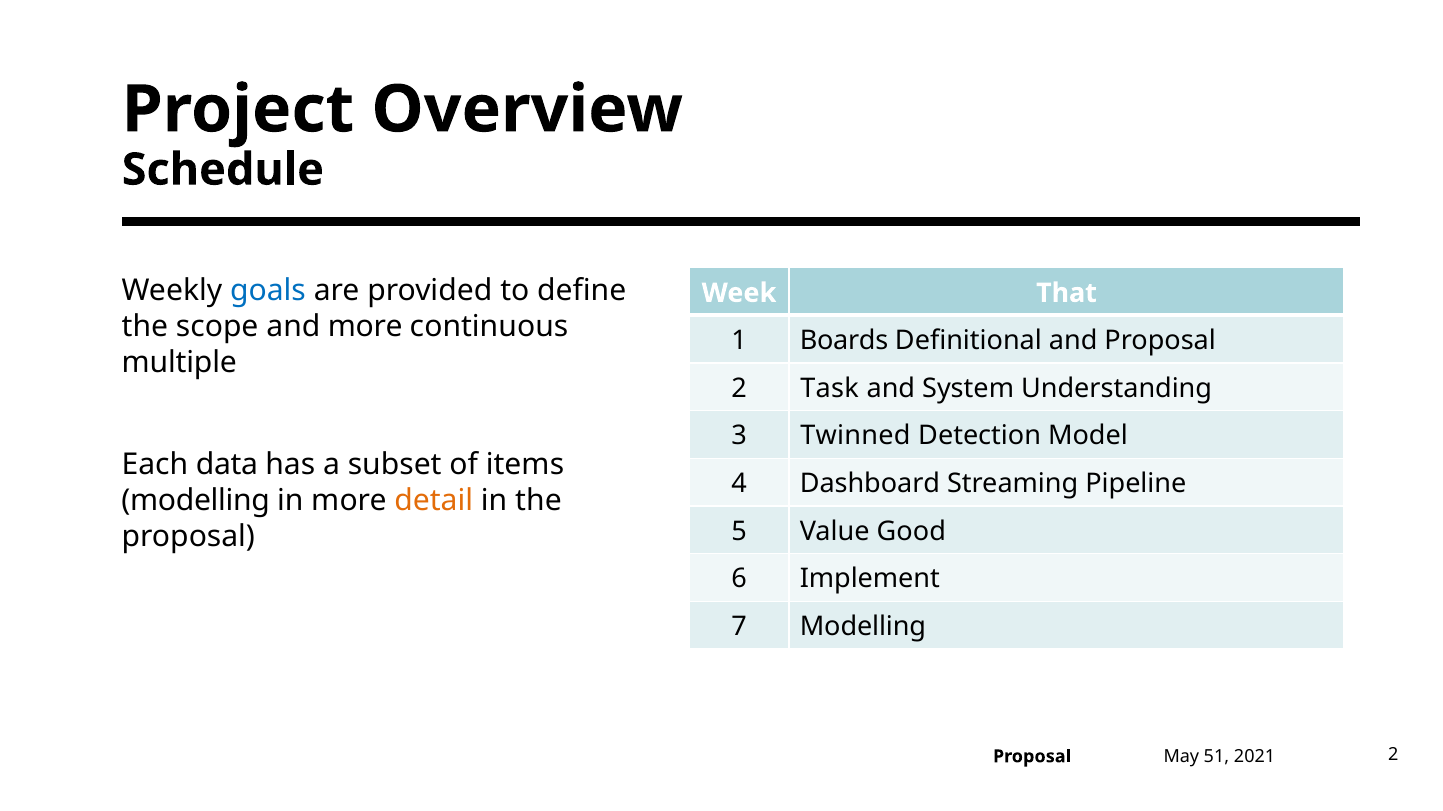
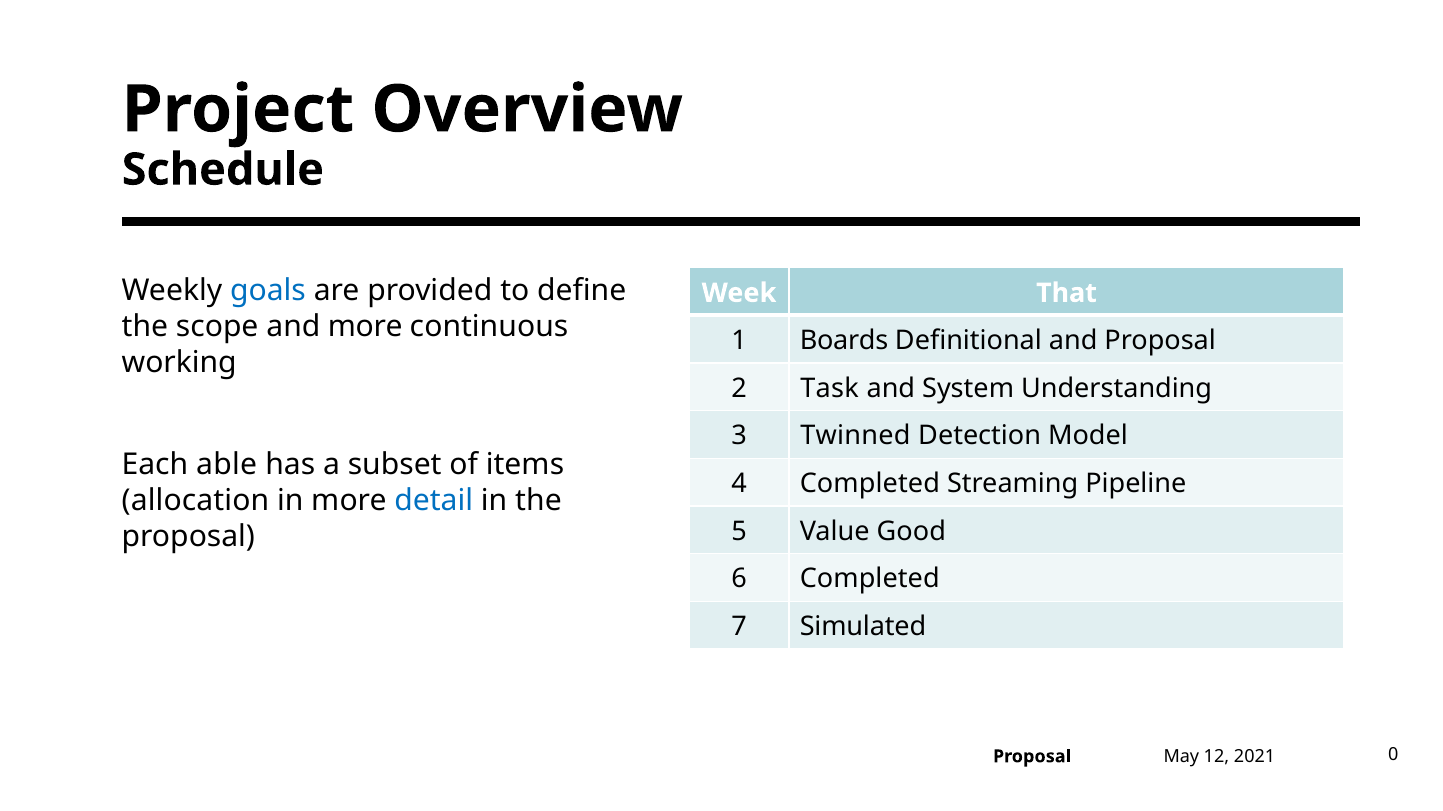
multiple: multiple -> working (179, 363)
data: data -> able (227, 465)
4 Dashboard: Dashboard -> Completed (870, 484)
modelling: modelling -> allocation (195, 501)
detail colour: orange -> blue (434, 501)
6 Implement: Implement -> Completed (870, 579)
7 Modelling: Modelling -> Simulated (863, 627)
51: 51 -> 12 (1216, 757)
2: 2 -> 0 (1393, 755)
